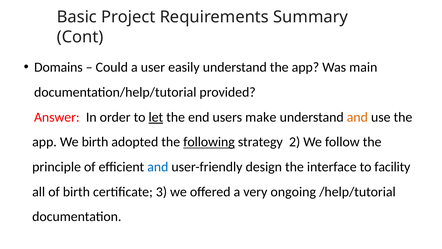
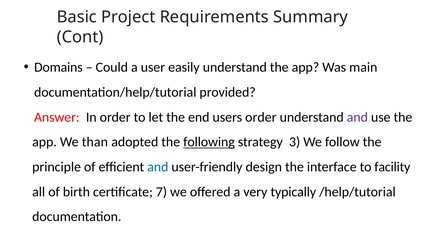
let underline: present -> none (156, 117)
users make: make -> order (261, 117)
and colour: orange -> purple (357, 117)
We birth: birth -> than (95, 142)
2: 2 -> 3 (295, 142)
3: 3 -> 7 (161, 192)
ongoing: ongoing -> typically (293, 192)
